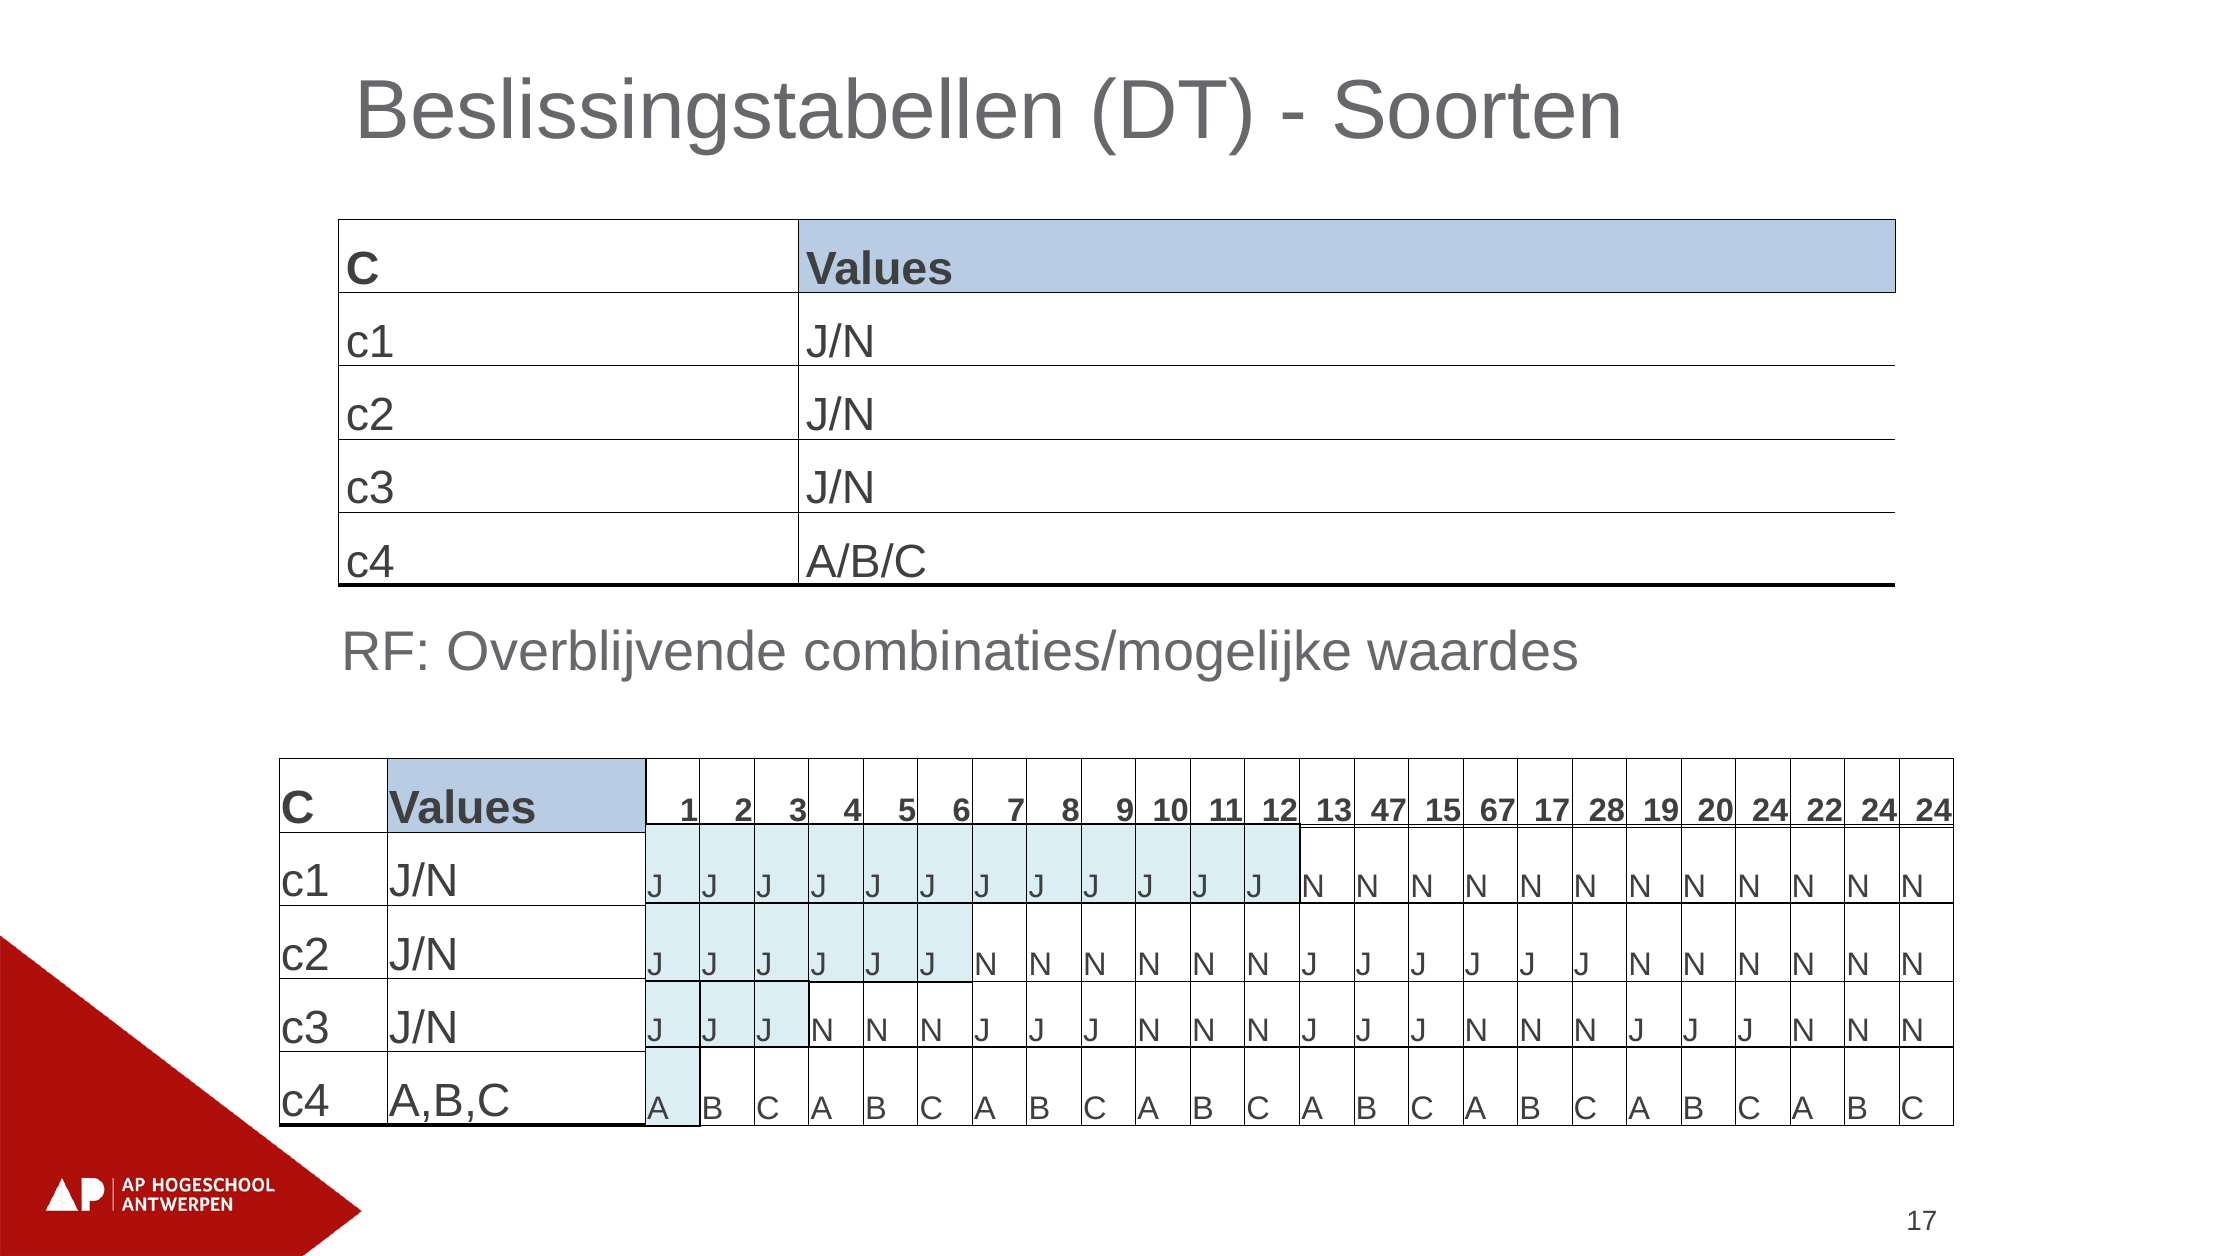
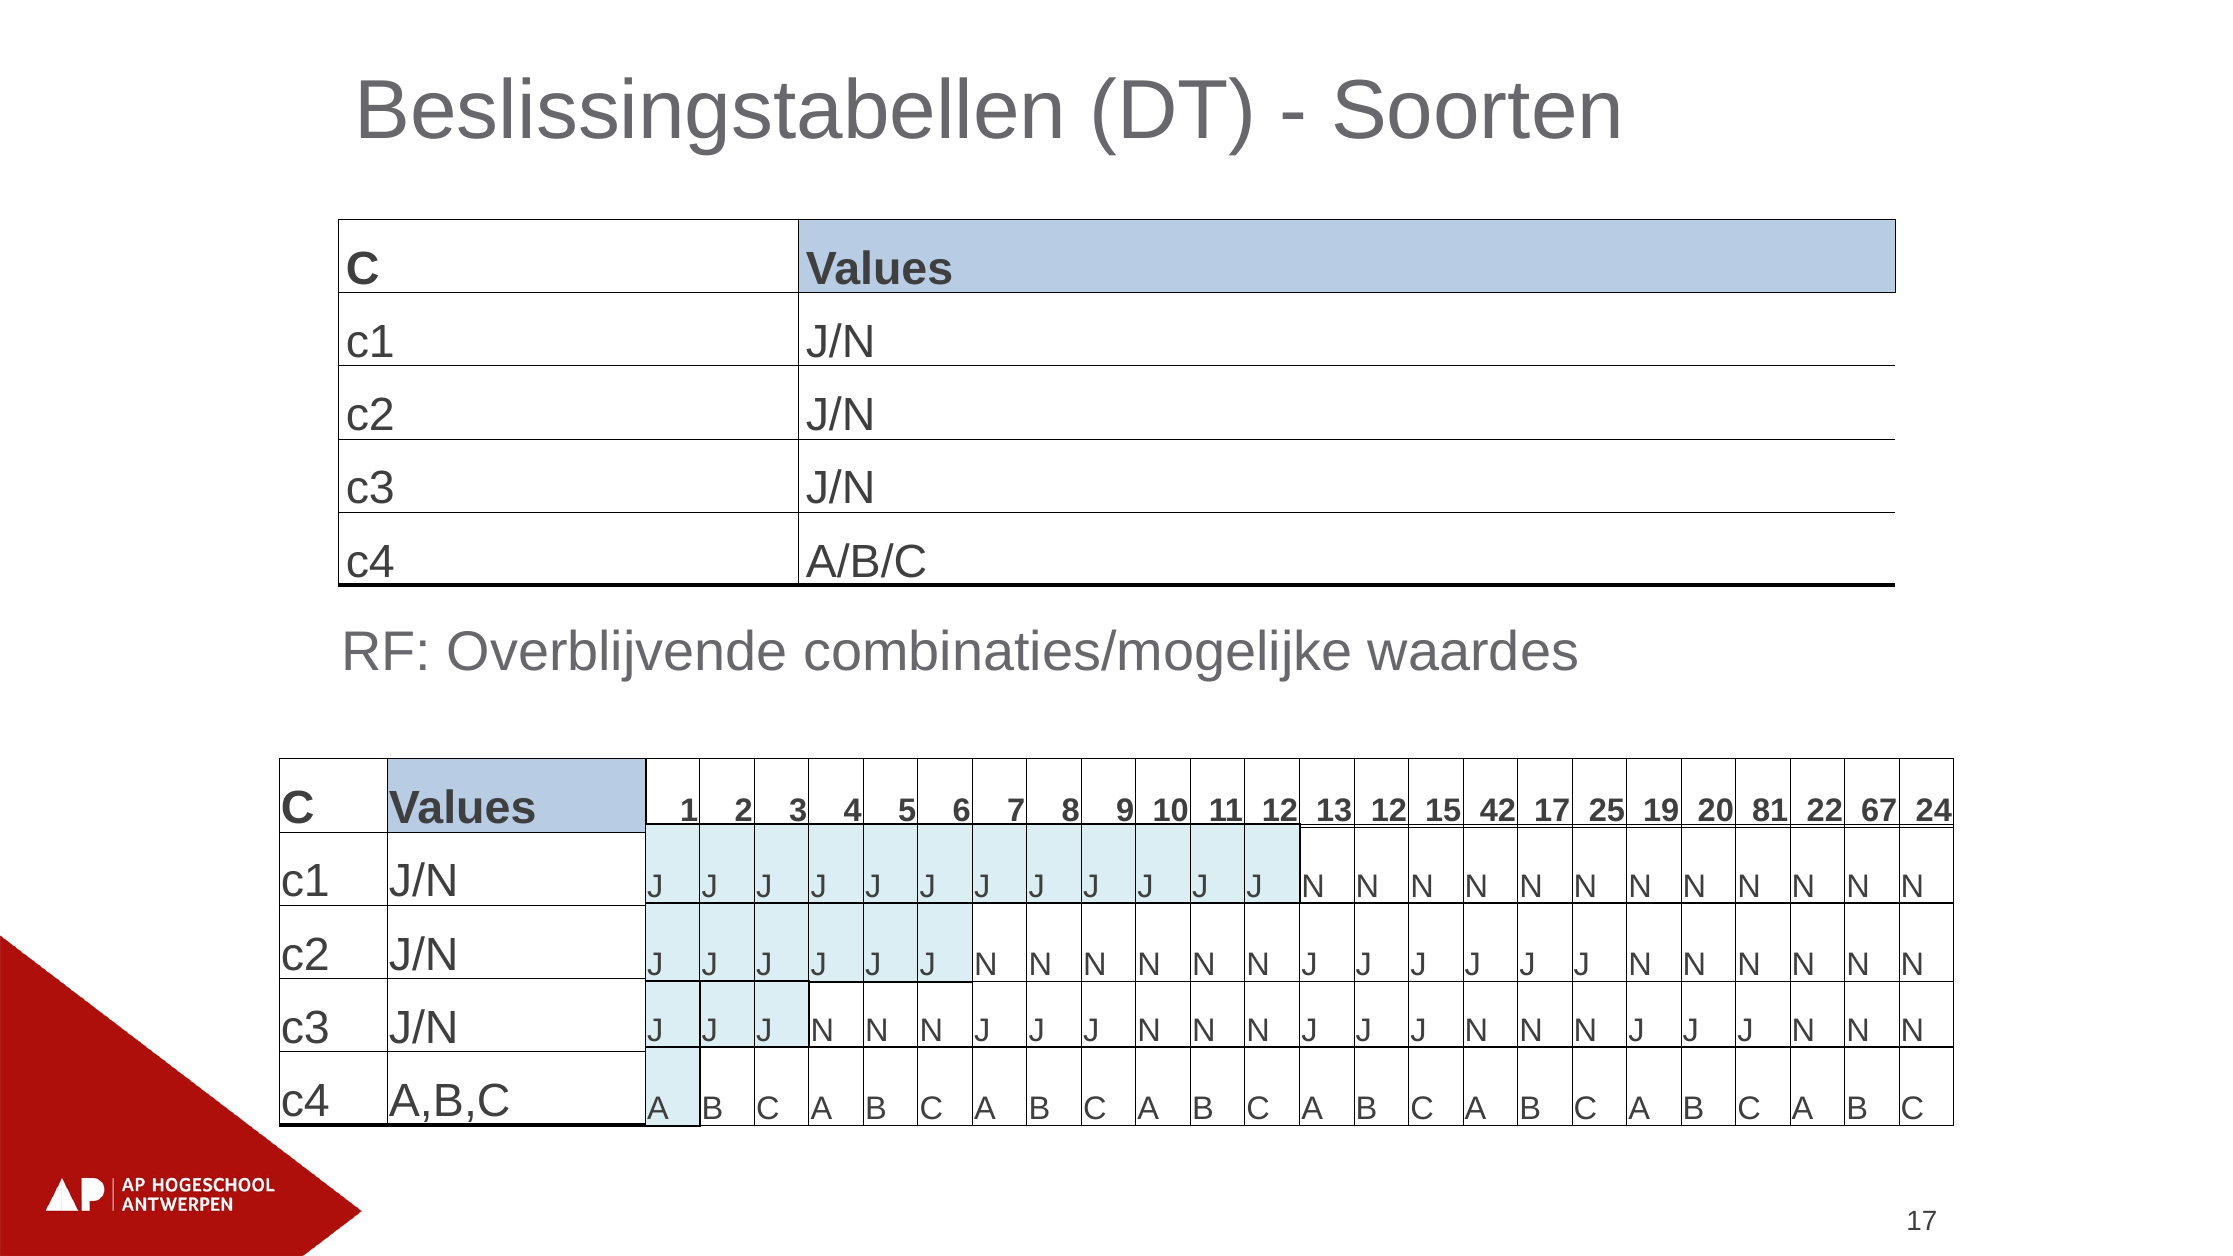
13 47: 47 -> 12 (1389, 811)
67: 67 -> 42 (1498, 811)
28: 28 -> 25 (1607, 811)
20 24: 24 -> 81 (1770, 811)
22 24: 24 -> 67 (1879, 811)
